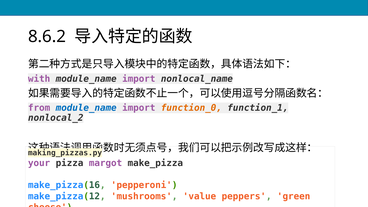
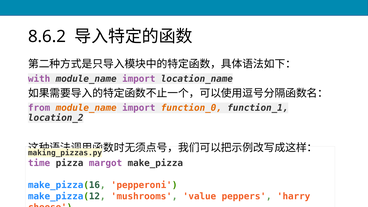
nonlocal_name: nonlocal_name -> location_name (197, 79)
module_name colour: blue -> orange (86, 108)
nonlocal_2: nonlocal_2 -> location_2 (56, 118)
your: your -> time (39, 163)
green: green -> harry (294, 196)
